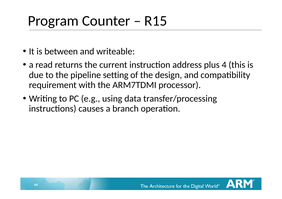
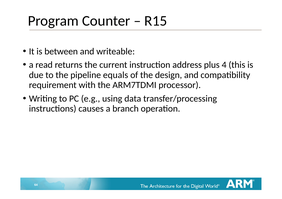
setting: setting -> equals (116, 75)
